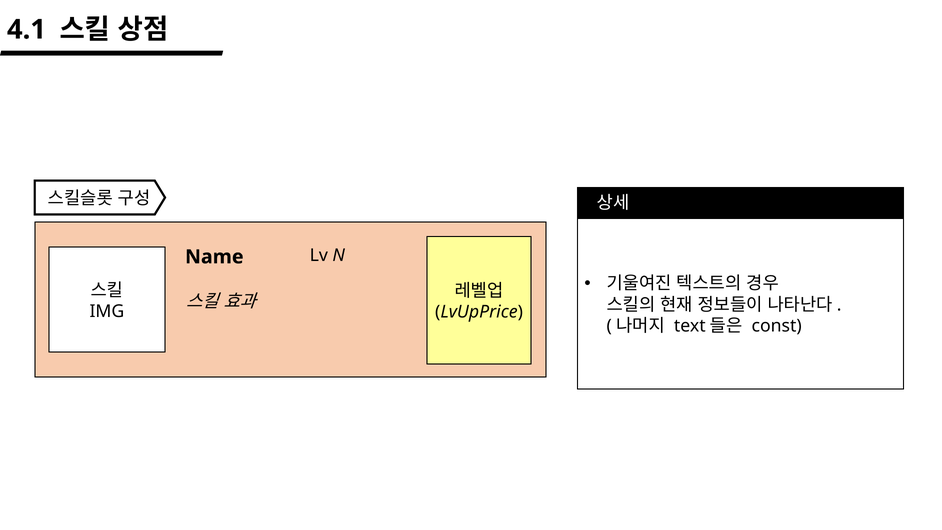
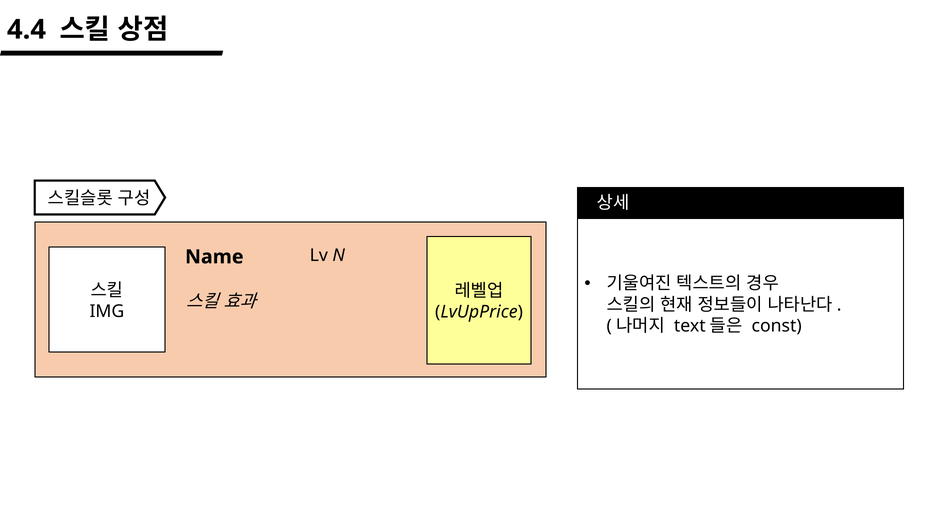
4.1: 4.1 -> 4.4 (26, 30)
